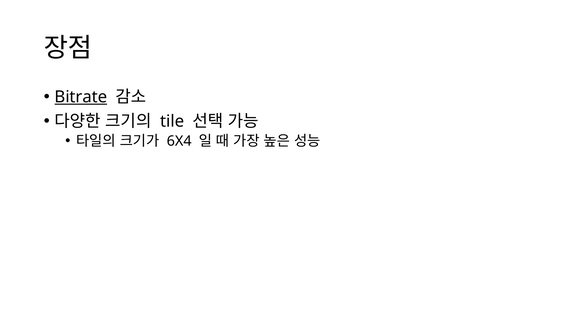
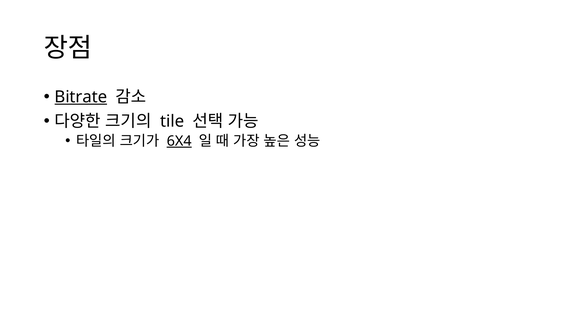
6X4 underline: none -> present (179, 141)
